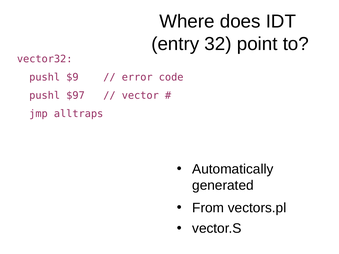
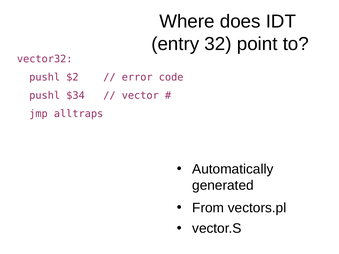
$9: $9 -> $2 (72, 77)
$97: $97 -> $34 (76, 96)
